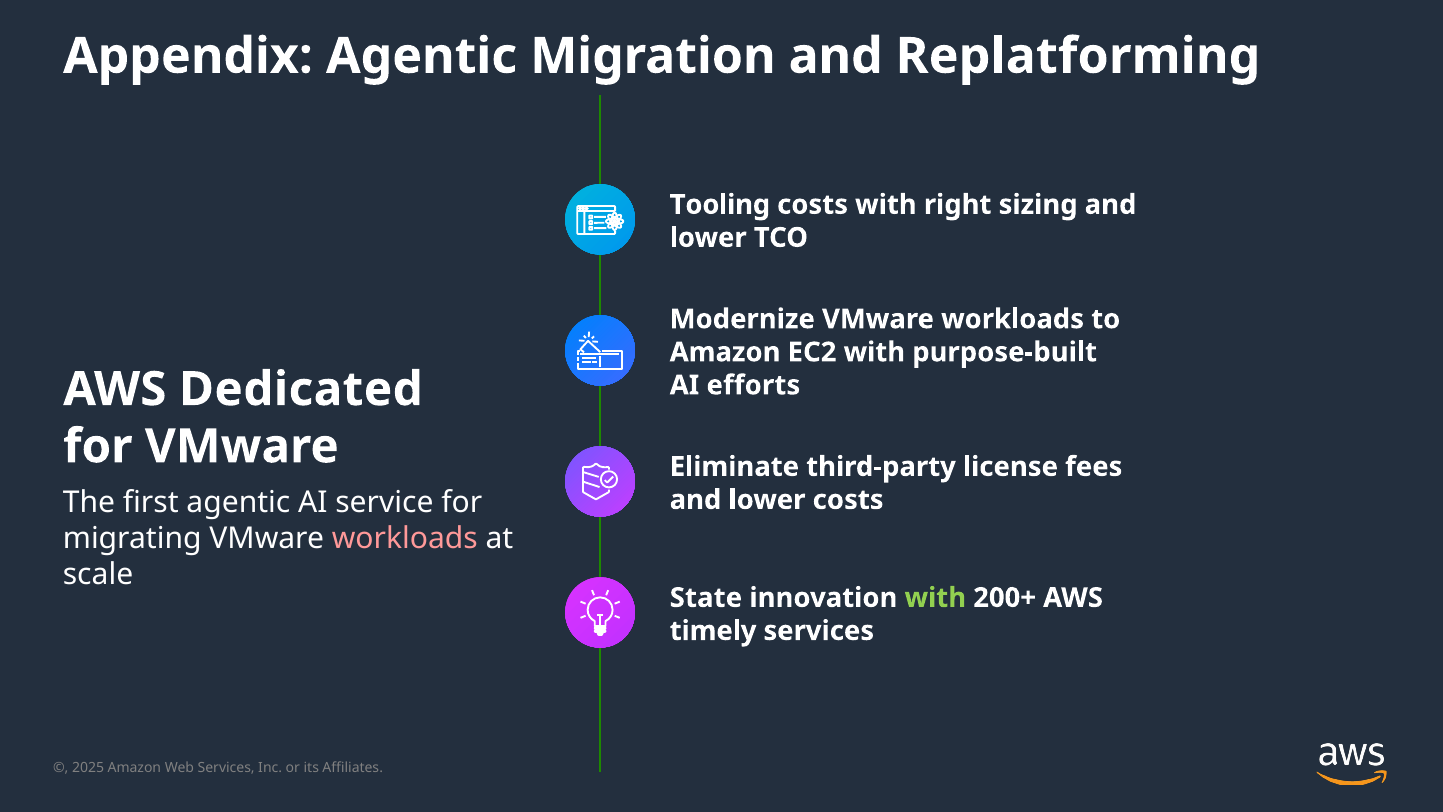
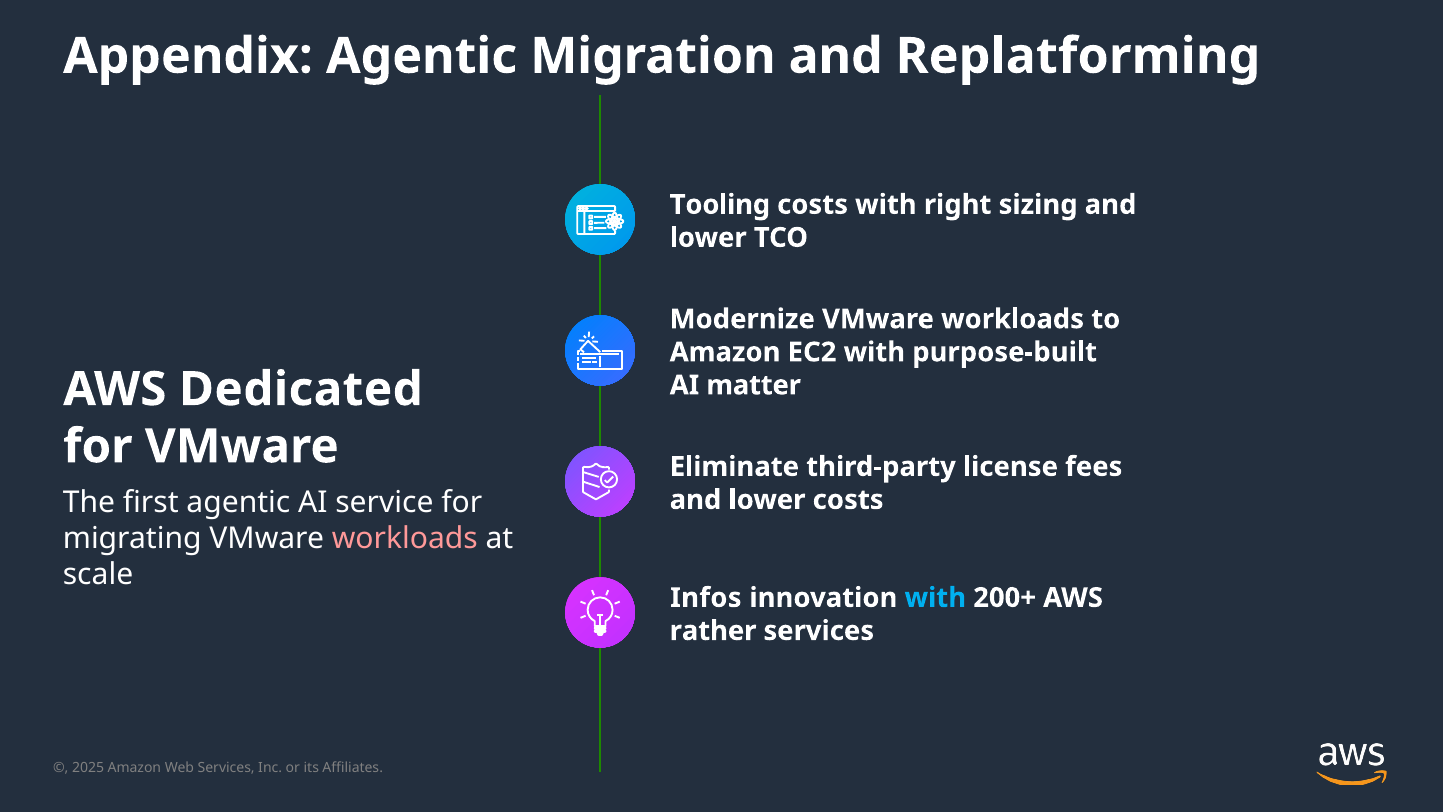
efforts: efforts -> matter (754, 385)
State: State -> Infos (706, 598)
with colour: light green -> light blue (935, 598)
timely: timely -> rather (713, 631)
